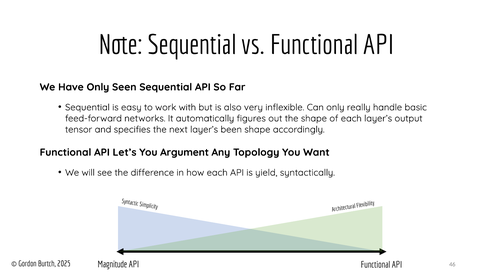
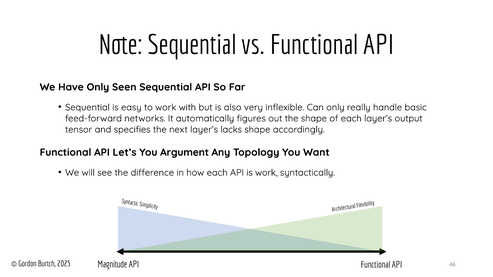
been: been -> lacks (231, 130)
is yield: yield -> work (266, 173)
